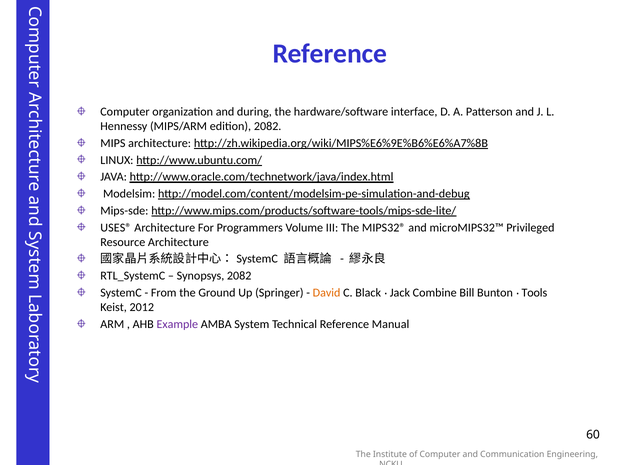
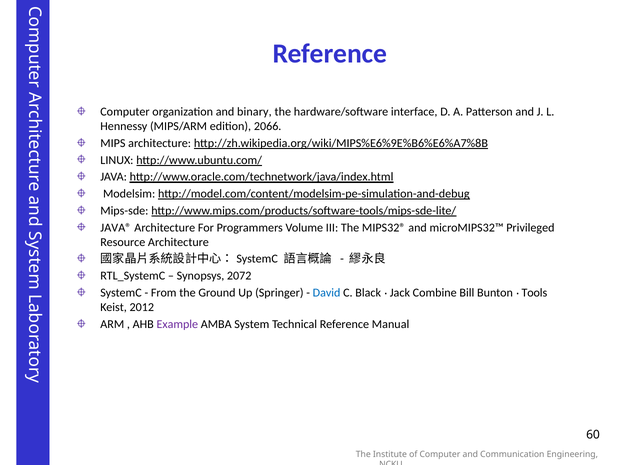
during: during -> binary (254, 112)
edition 2082: 2082 -> 2066 (268, 126)
USES®: USES® -> JAVA® (116, 228)
Synopsys 2082: 2082 -> 2072 (239, 276)
David colour: orange -> blue (327, 293)
